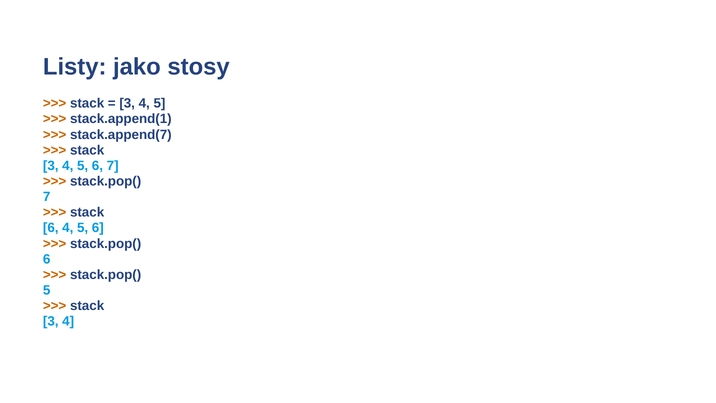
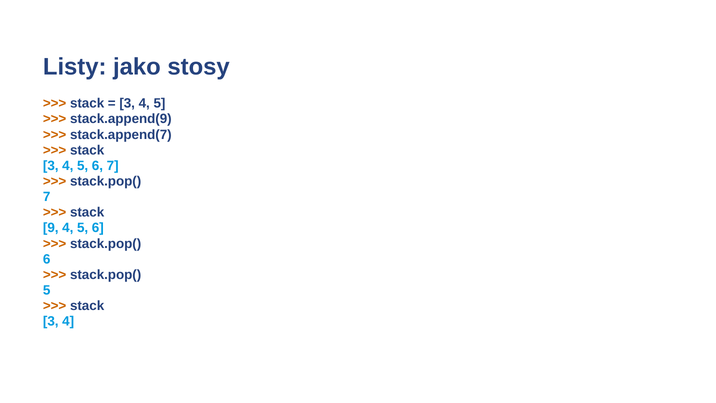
stack.append(1: stack.append(1 -> stack.append(9 (121, 119)
6: 6 -> 9 (51, 228)
